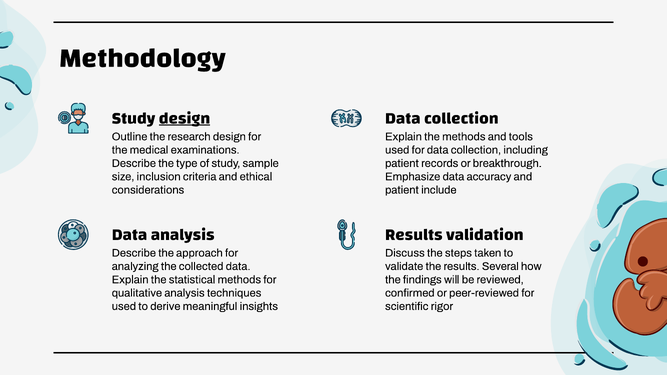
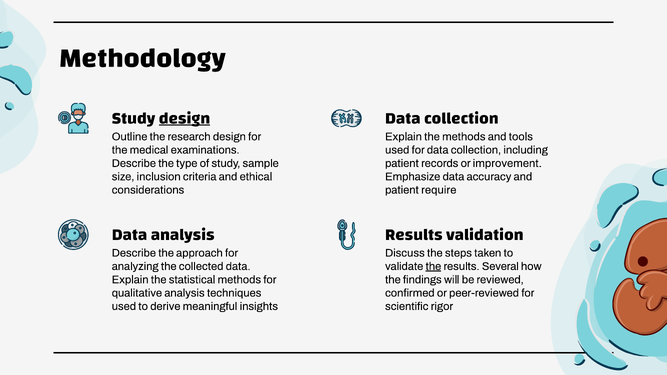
breakthrough: breakthrough -> improvement (507, 163)
include: include -> require (439, 190)
the underline: none -> present (433, 266)
